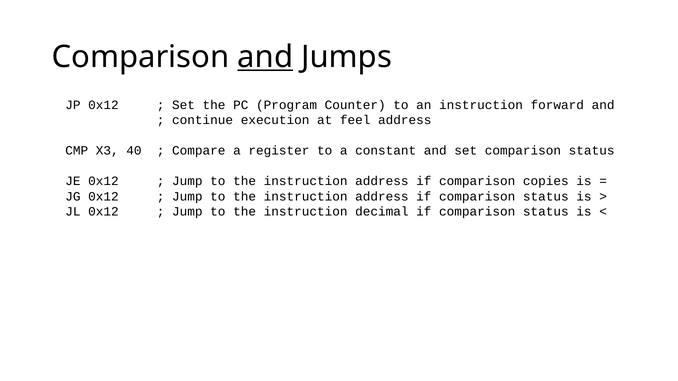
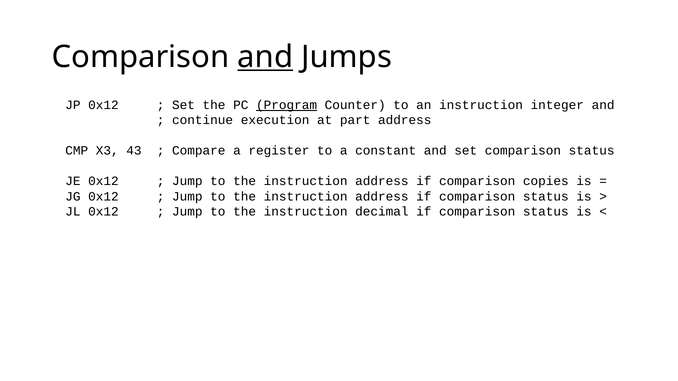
Program underline: none -> present (287, 105)
forward: forward -> integer (557, 105)
feel: feel -> part (355, 120)
40: 40 -> 43 (134, 151)
